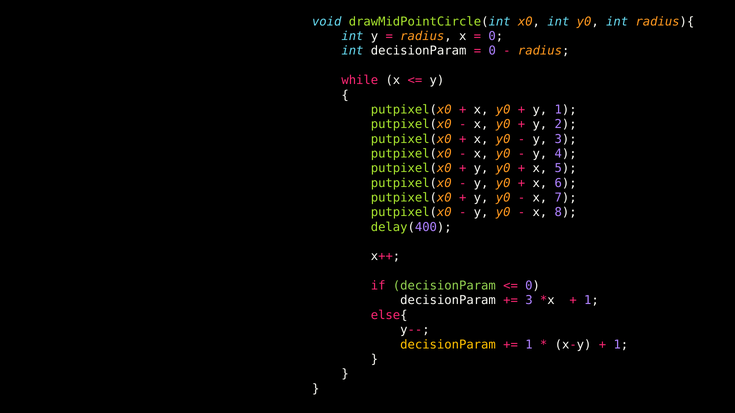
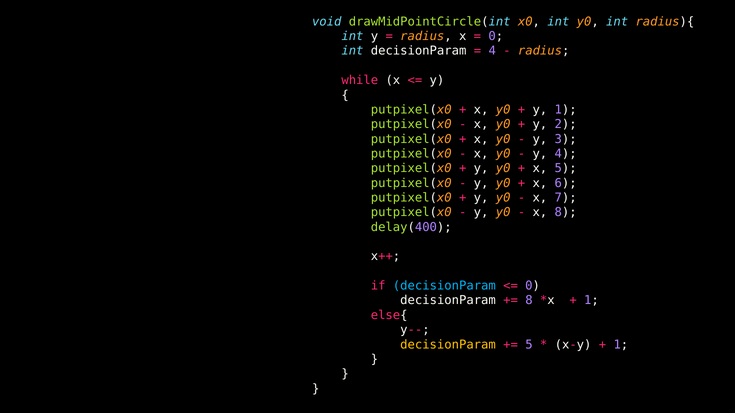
0: 0 -> 4 (492, 51)
decisionParam colour: light green -> light blue (444, 286)
3: 3 -> 8 (529, 301)
1: 1 -> 5 (529, 345)
